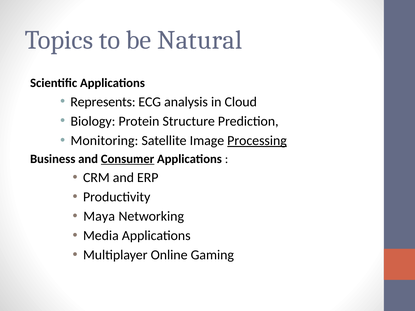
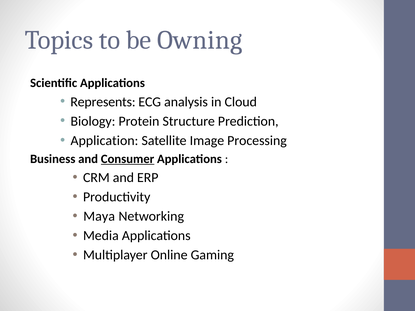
Natural: Natural -> Owning (200, 40)
Monitoring: Monitoring -> Application (104, 141)
Processing underline: present -> none (257, 141)
